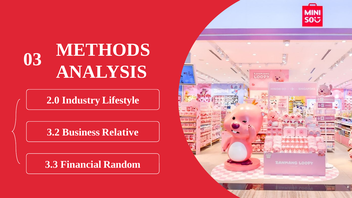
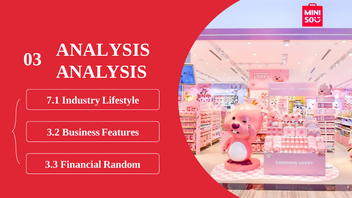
METHODS: METHODS -> ANALYSIS (103, 50)
2.0: 2.0 -> 7.1 (53, 100)
Relative: Relative -> Features (120, 132)
